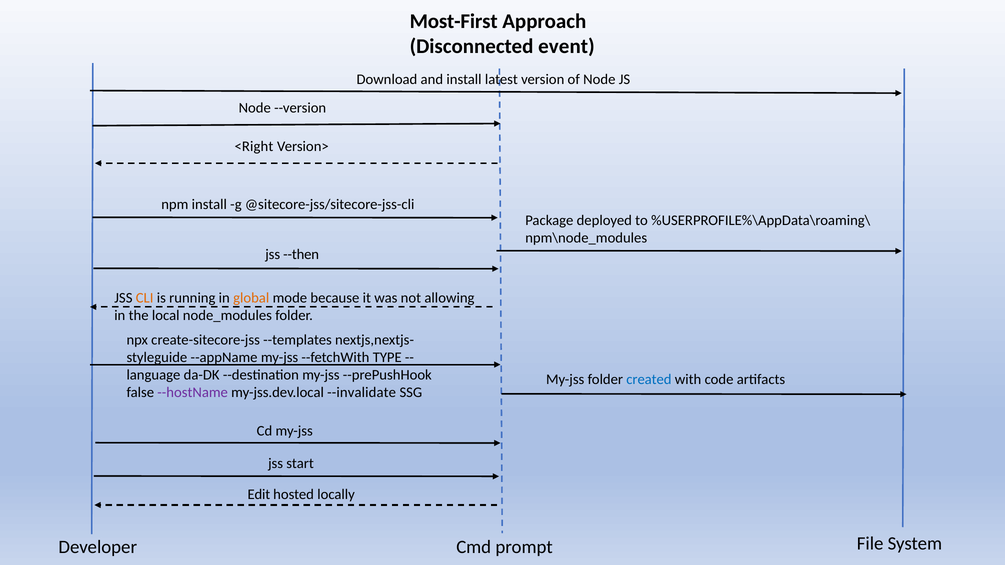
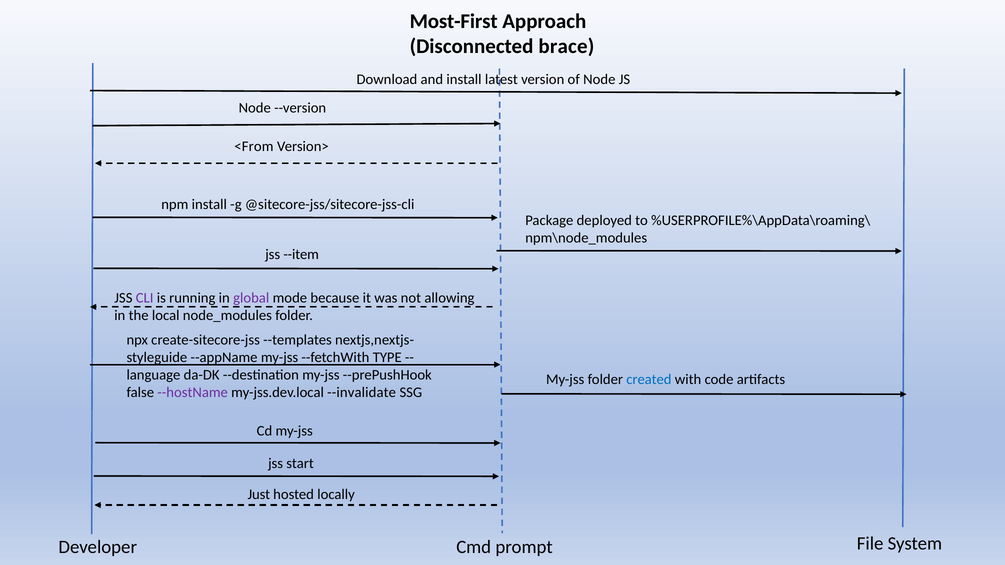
event: event -> brace (566, 46)
<Right: <Right -> <From (254, 146)
--then: --then -> --item (301, 255)
CLI colour: orange -> purple (145, 298)
global colour: orange -> purple (251, 298)
Edit: Edit -> Just (259, 495)
